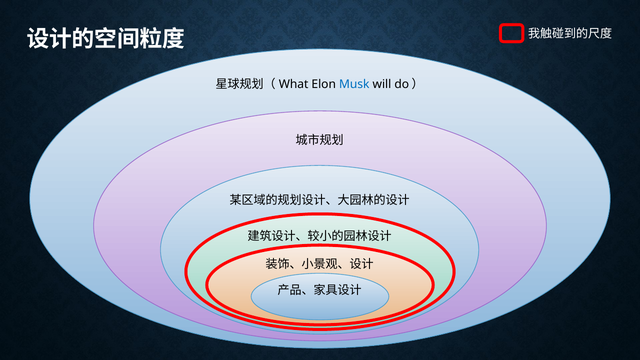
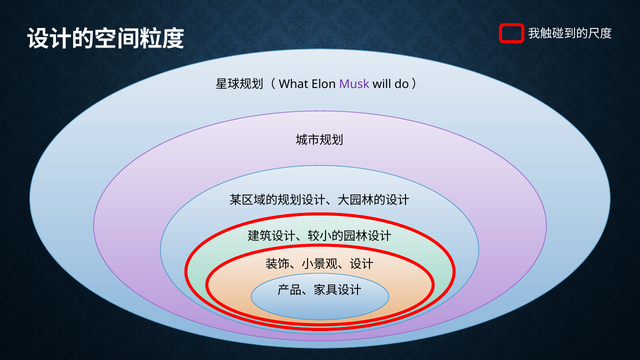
Musk colour: blue -> purple (354, 84)
